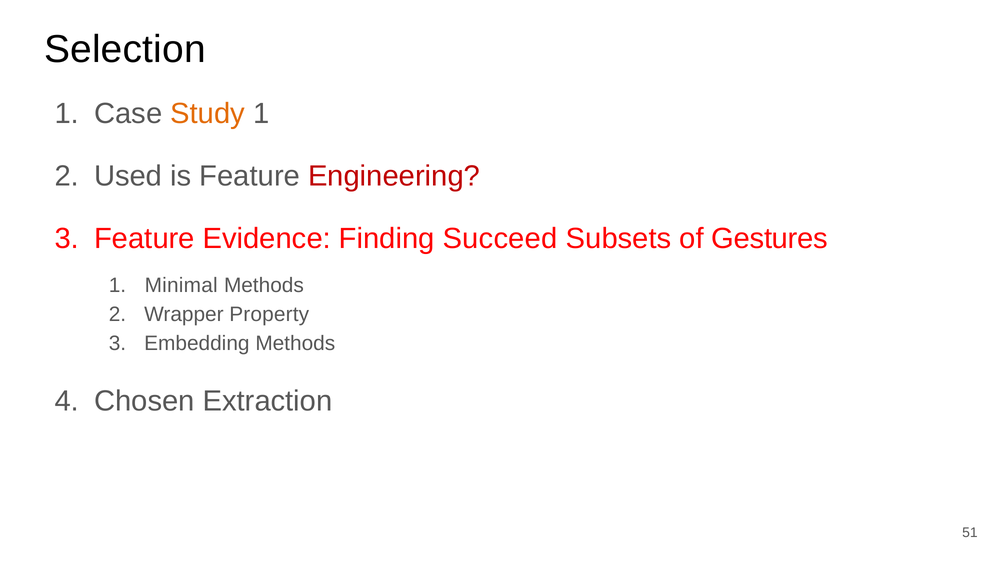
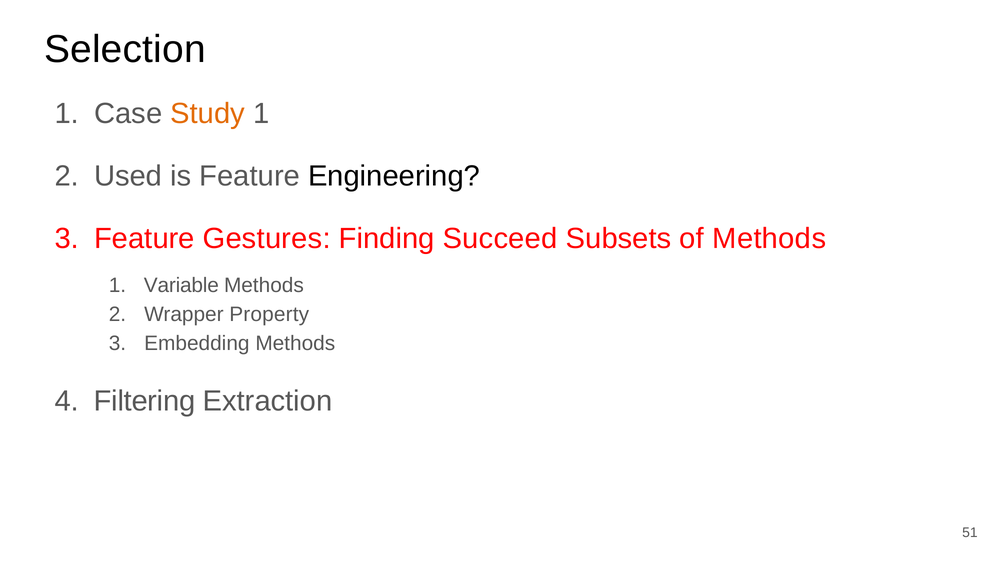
Engineering colour: red -> black (394, 176)
Evidence: Evidence -> Gestures (267, 239)
of Gestures: Gestures -> Methods (769, 239)
Minimal: Minimal -> Variable (181, 286)
Chosen: Chosen -> Filtering (145, 401)
